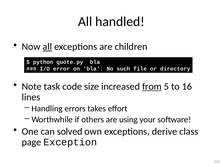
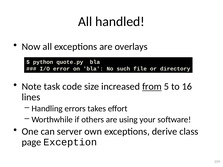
all underline: present -> none (47, 47)
children: children -> overlays (131, 47)
solved: solved -> server (70, 132)
